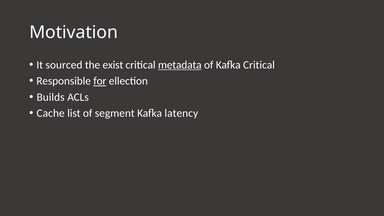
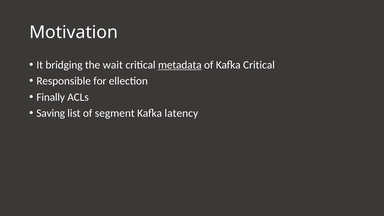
sourced: sourced -> bridging (64, 65)
exist: exist -> wait (113, 65)
for underline: present -> none (100, 81)
Builds: Builds -> Finally (51, 97)
Cache: Cache -> Saving (51, 113)
